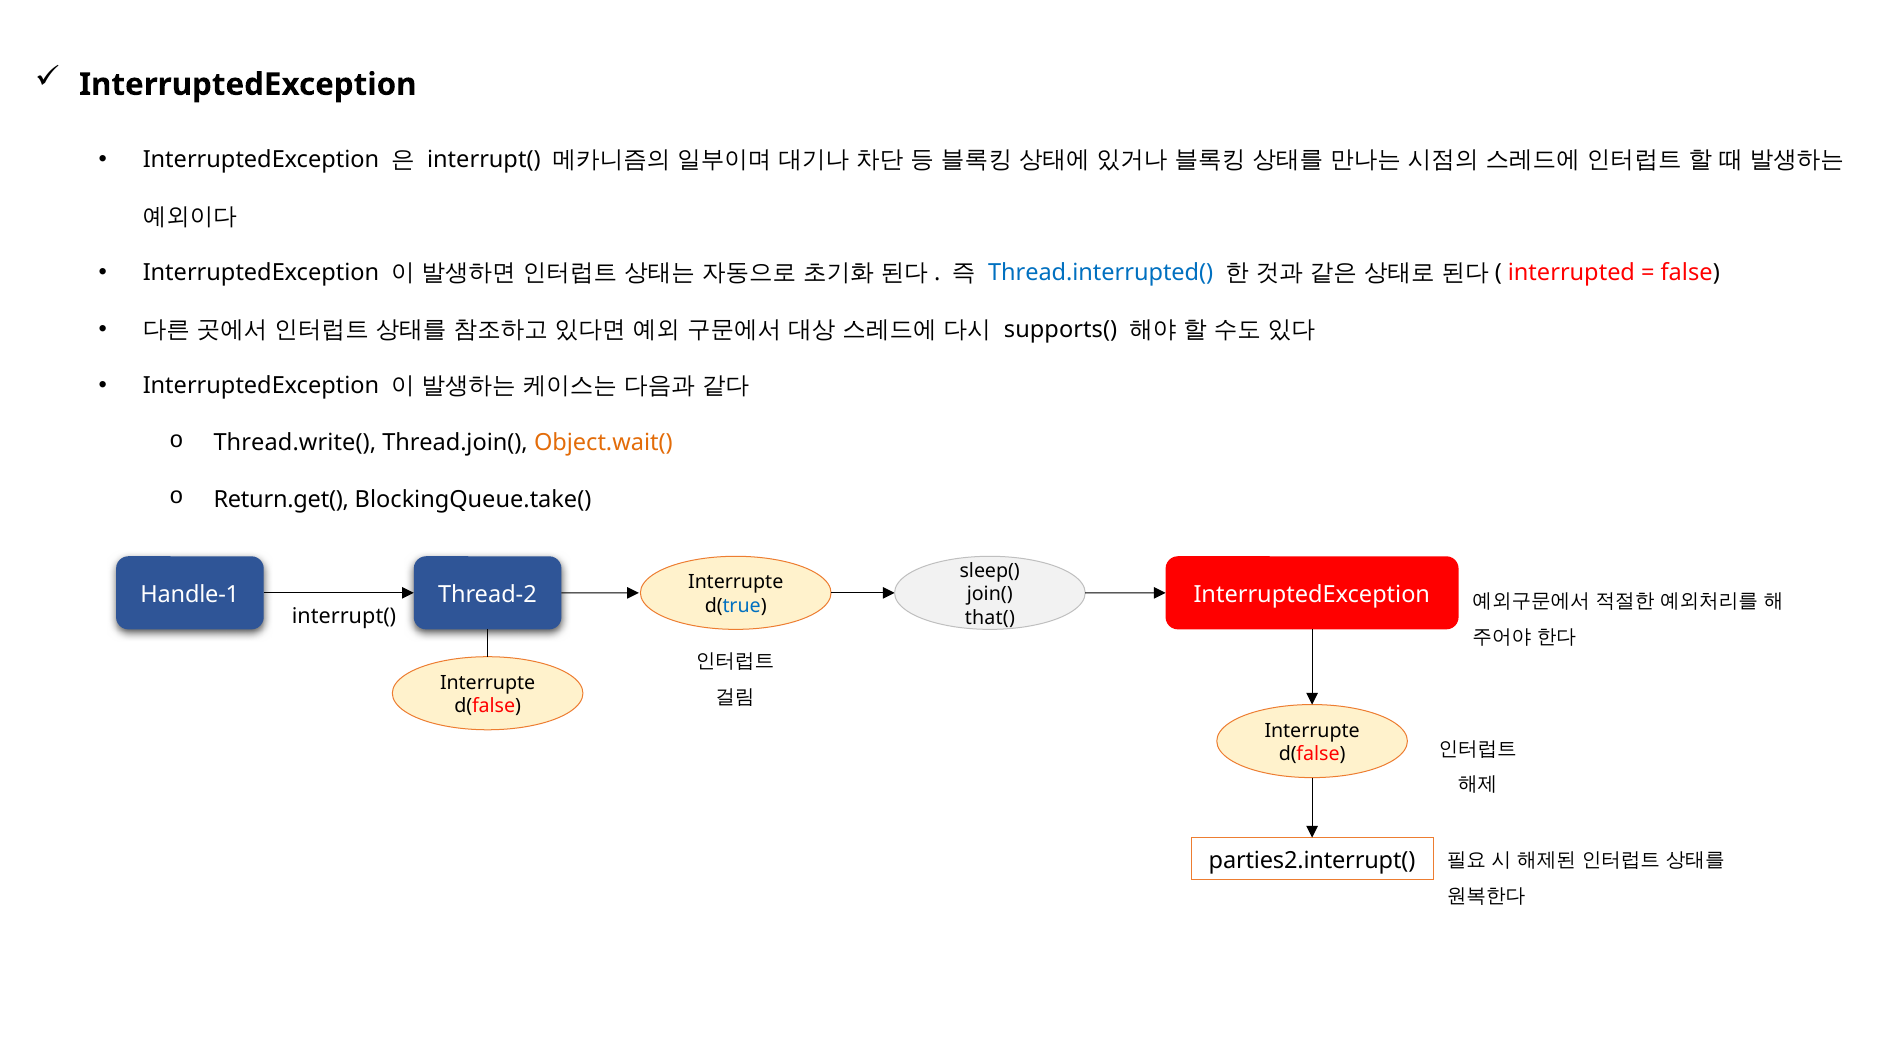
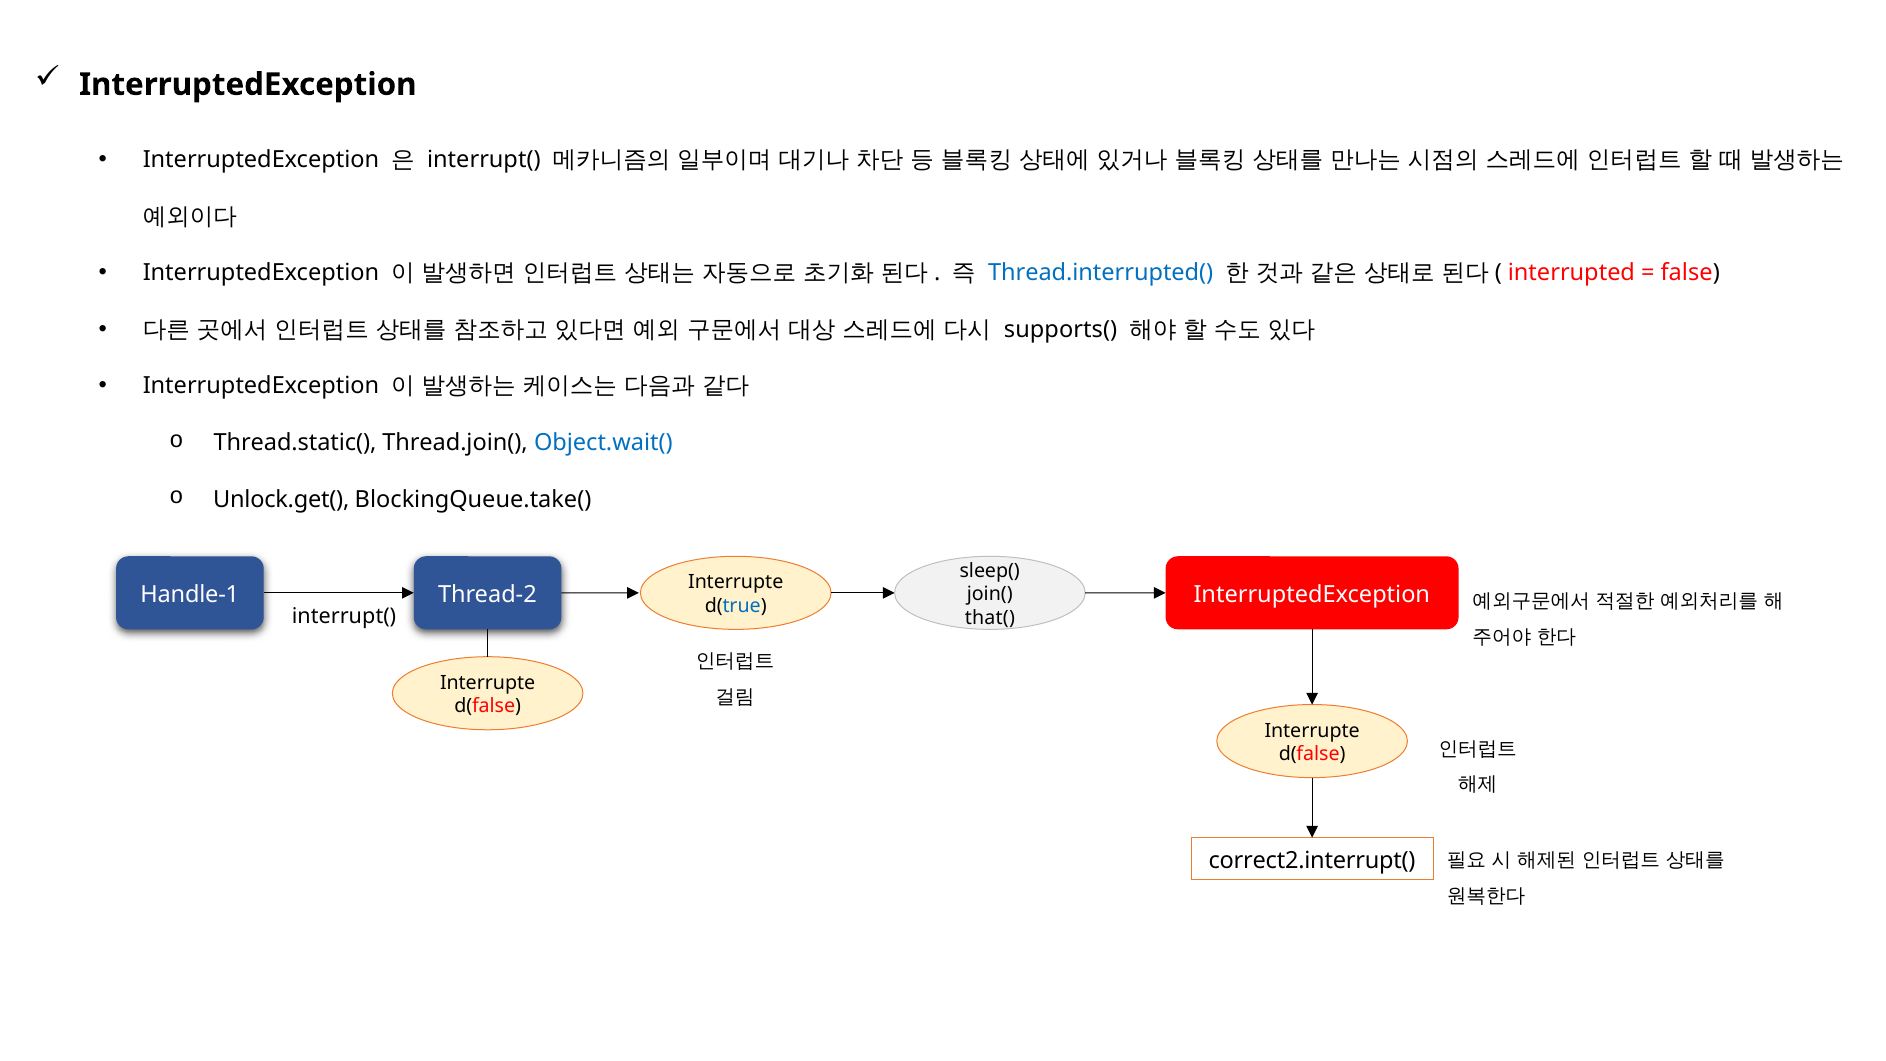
Thread.write(: Thread.write( -> Thread.static( (295, 443)
Object.wait( colour: orange -> blue (603, 443)
Return.get(: Return.get( -> Unlock.get( (281, 499)
parties2.interrupt(: parties2.interrupt( -> correct2.interrupt( (1312, 860)
